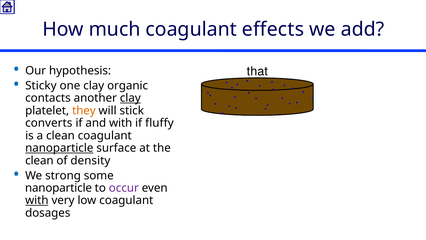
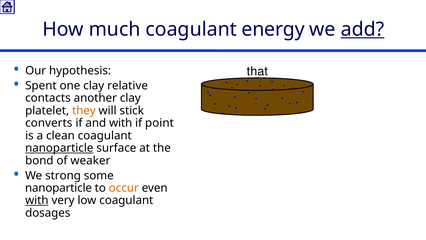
effects: effects -> energy (273, 29)
add underline: none -> present (362, 29)
Sticky: Sticky -> Spent (41, 86)
organic: organic -> relative (128, 86)
clay underline: present -> none (130, 98)
fluffy: fluffy -> point (159, 123)
clean: clean -> bond (39, 160)
density: density -> weaker (90, 160)
occur colour: purple -> orange (124, 188)
